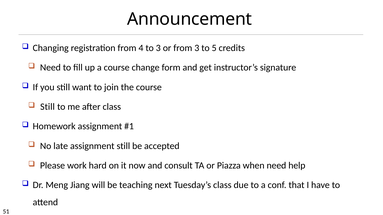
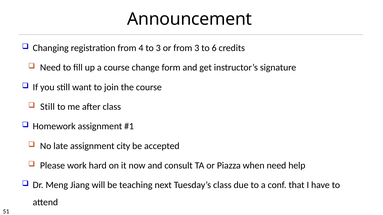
5: 5 -> 6 (214, 48)
assignment still: still -> city (123, 146)
